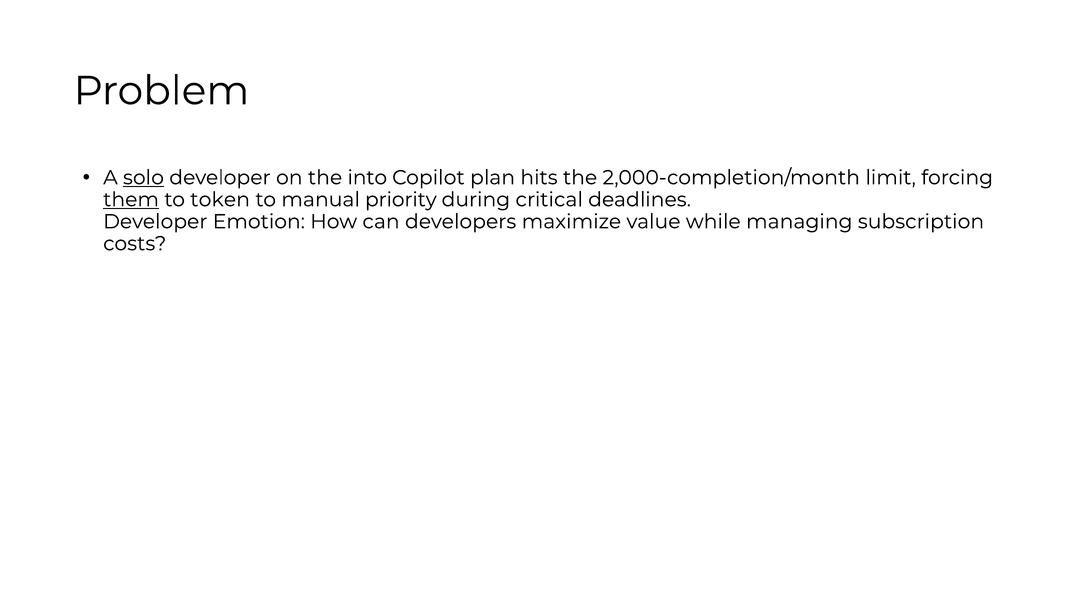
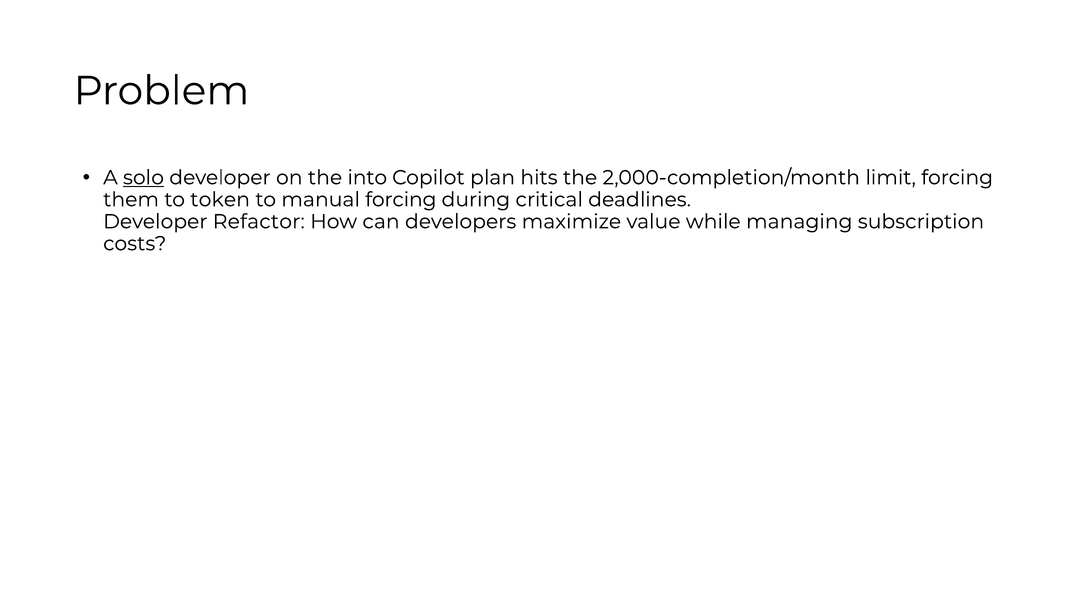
them underline: present -> none (131, 200)
manual priority: priority -> forcing (401, 200)
Emotion: Emotion -> Refactor (259, 222)
